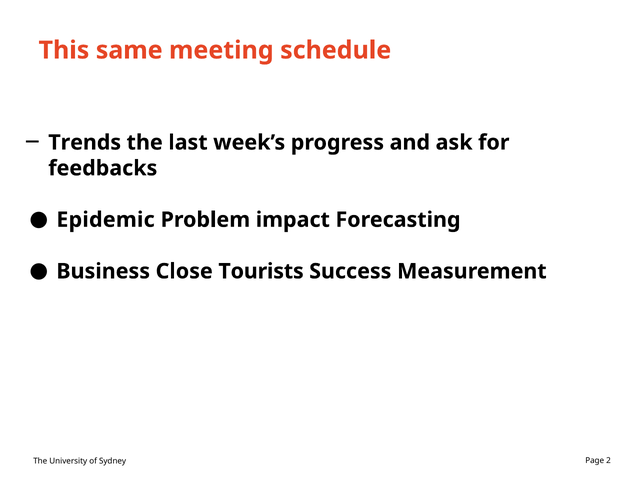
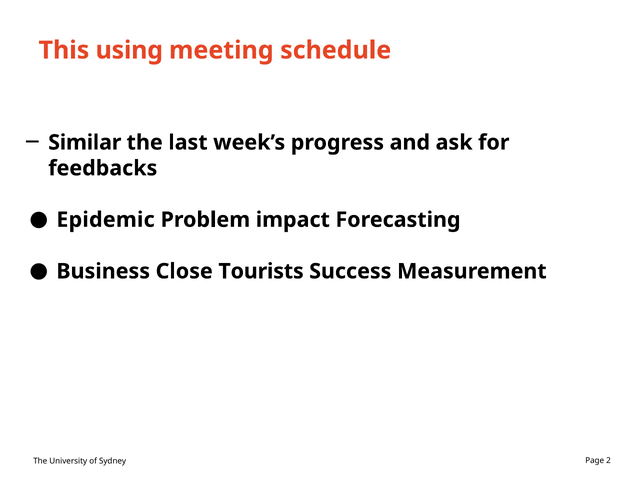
same: same -> using (129, 50)
Trends: Trends -> Similar (85, 143)
